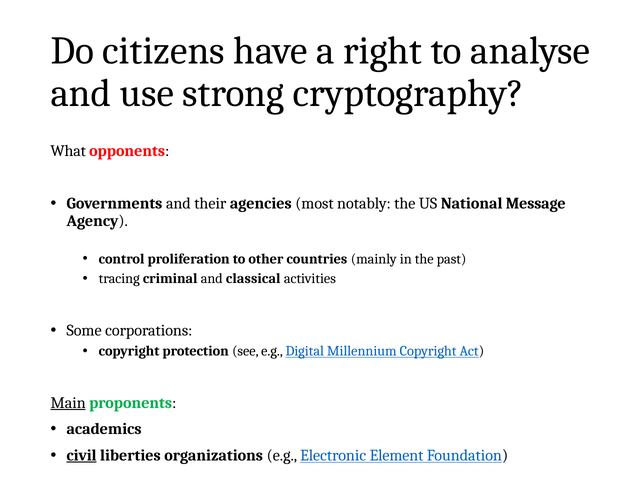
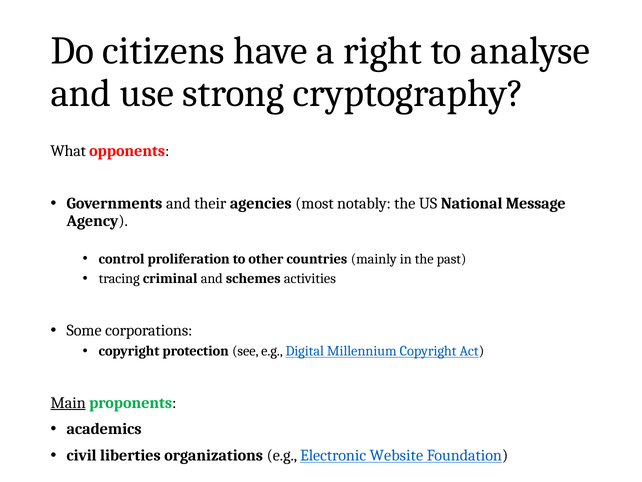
classical: classical -> schemes (253, 278)
civil underline: present -> none (82, 455)
Element: Element -> Website (396, 455)
